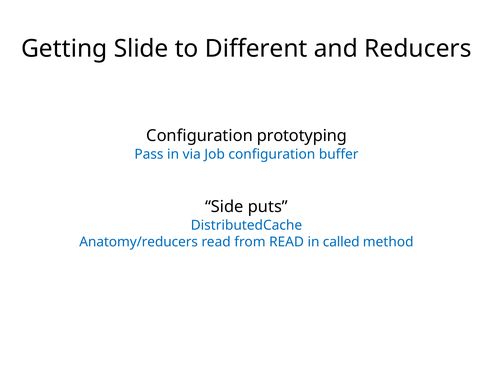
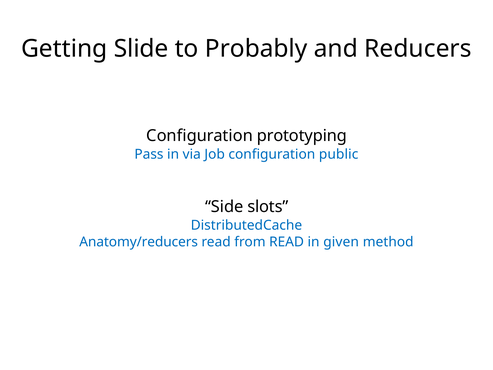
Different: Different -> Probably (256, 49)
buffer: buffer -> public (339, 154)
puts: puts -> slots (268, 207)
called: called -> given (341, 242)
